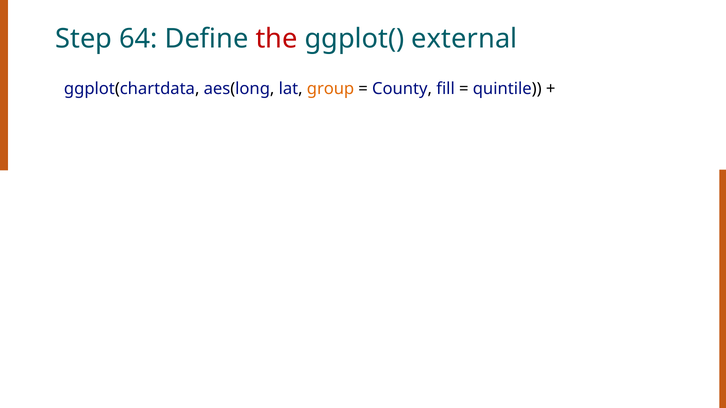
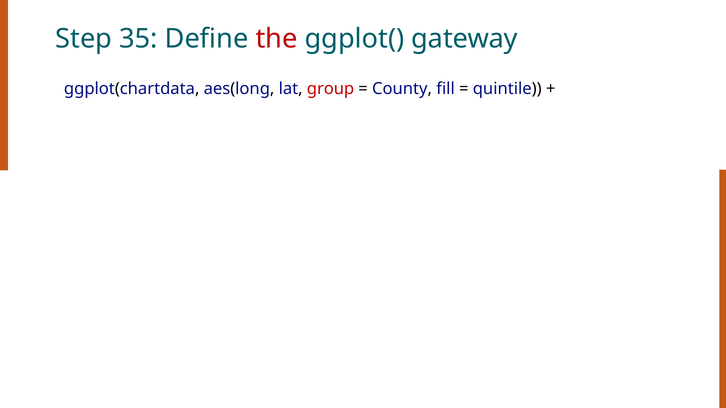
64: 64 -> 35 (138, 39)
external: external -> gateway (465, 39)
group colour: orange -> red (331, 89)
